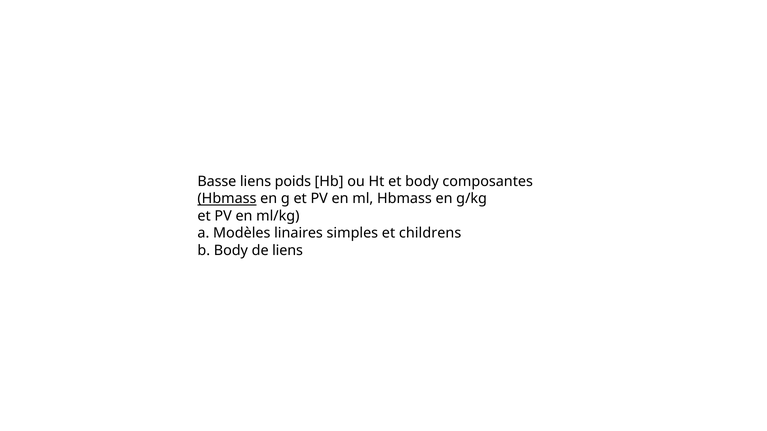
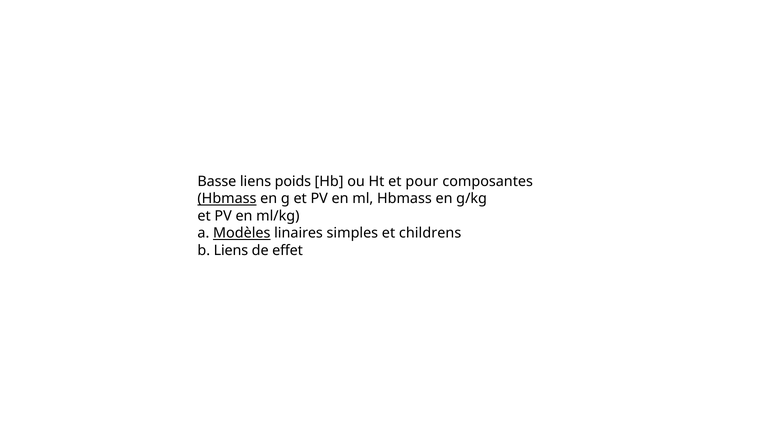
et body: body -> pour (422, 182)
Modèles underline: none -> present (242, 233)
b Body: Body -> Liens (231, 251)
de liens: liens -> effet (288, 251)
